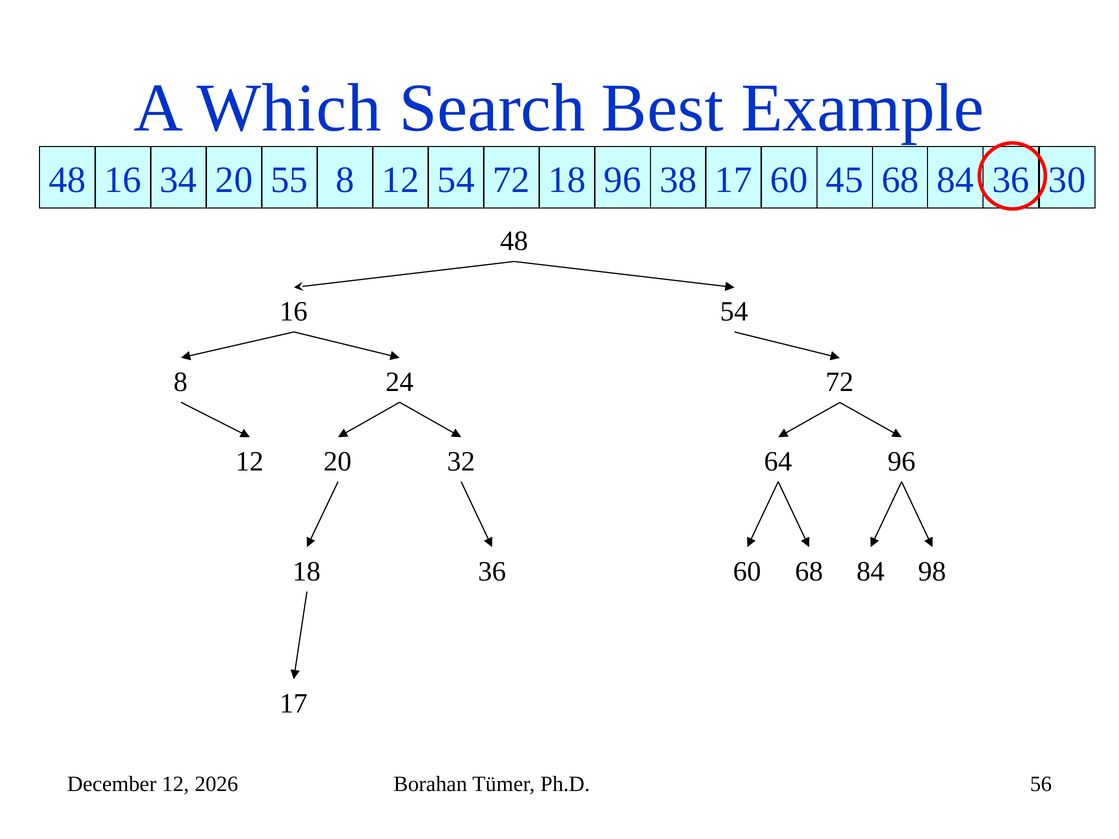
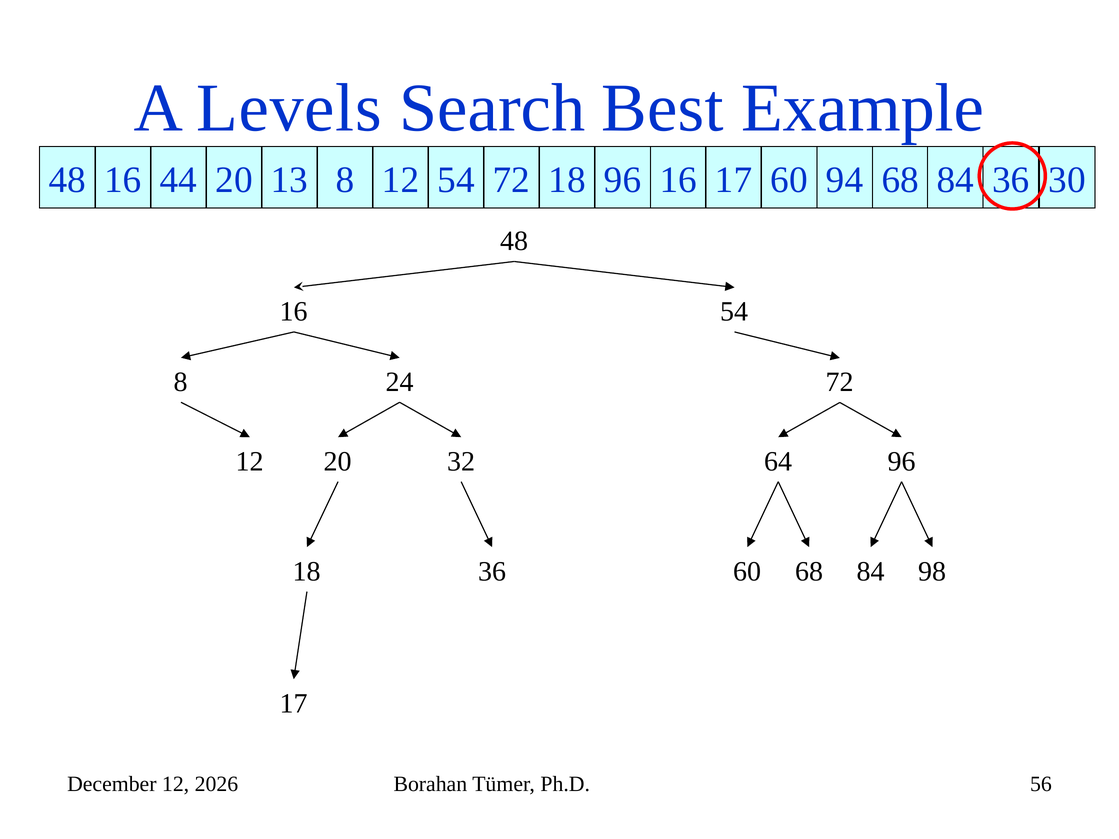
Which: Which -> Levels (289, 108)
34: 34 -> 44 (178, 180)
55: 55 -> 13 (289, 180)
96 38: 38 -> 16 (678, 180)
45: 45 -> 94 (845, 180)
